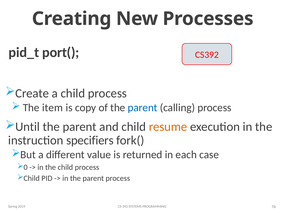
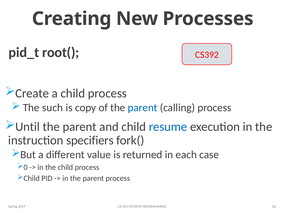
port(: port( -> root( (61, 52)
item: item -> such (53, 108)
resume colour: orange -> blue (168, 127)
